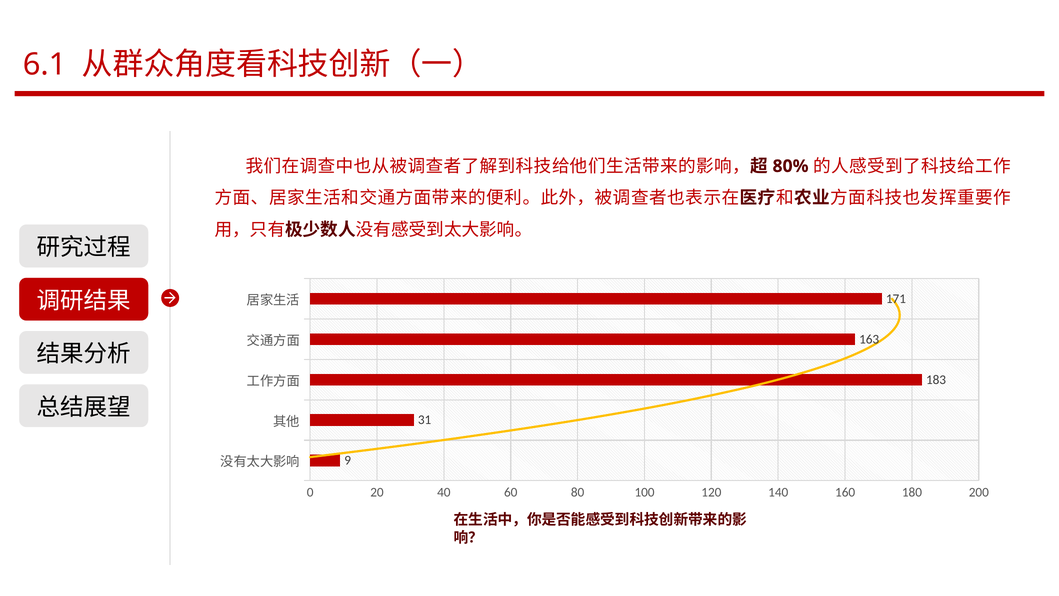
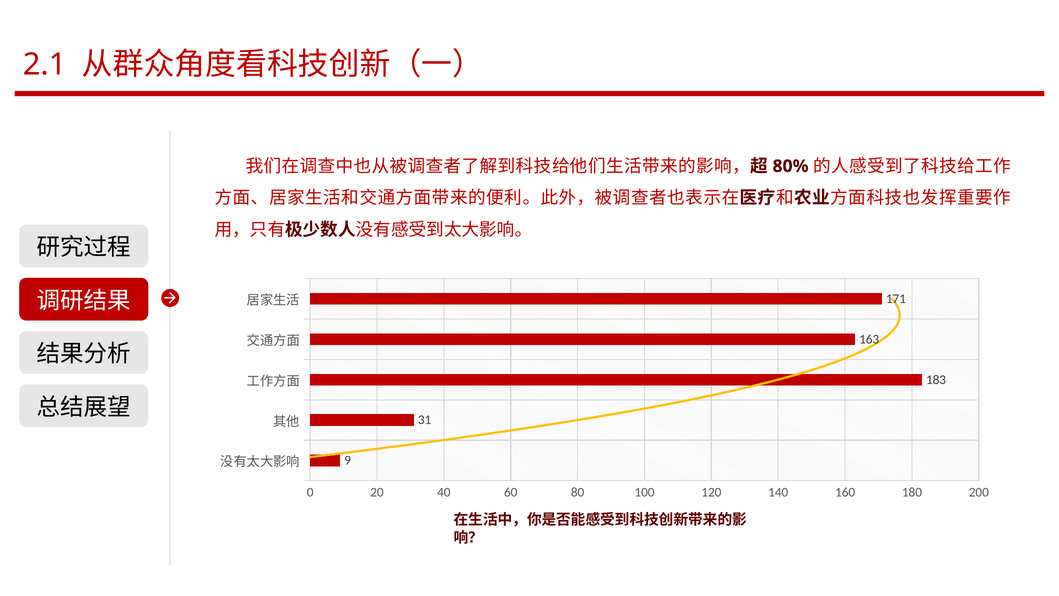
6.1: 6.1 -> 2.1 (45, 65)
